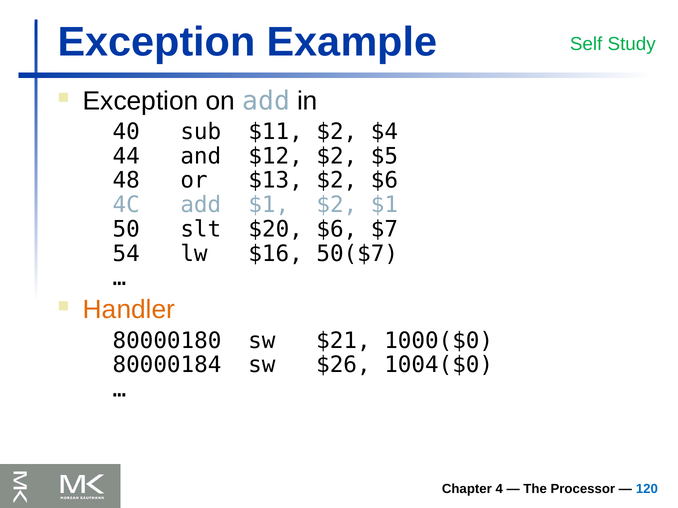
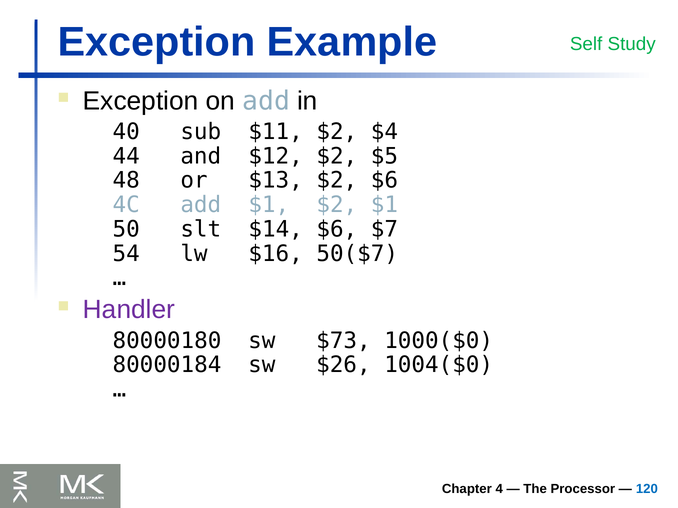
$20: $20 -> $14 (276, 229)
Handler colour: orange -> purple (129, 310)
$21: $21 -> $73 (343, 341)
